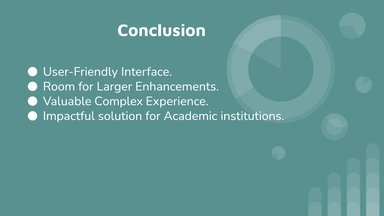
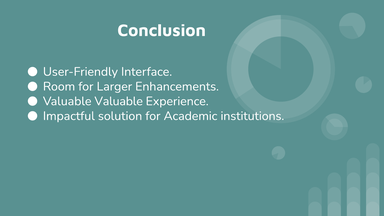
Valuable Complex: Complex -> Valuable (119, 101)
